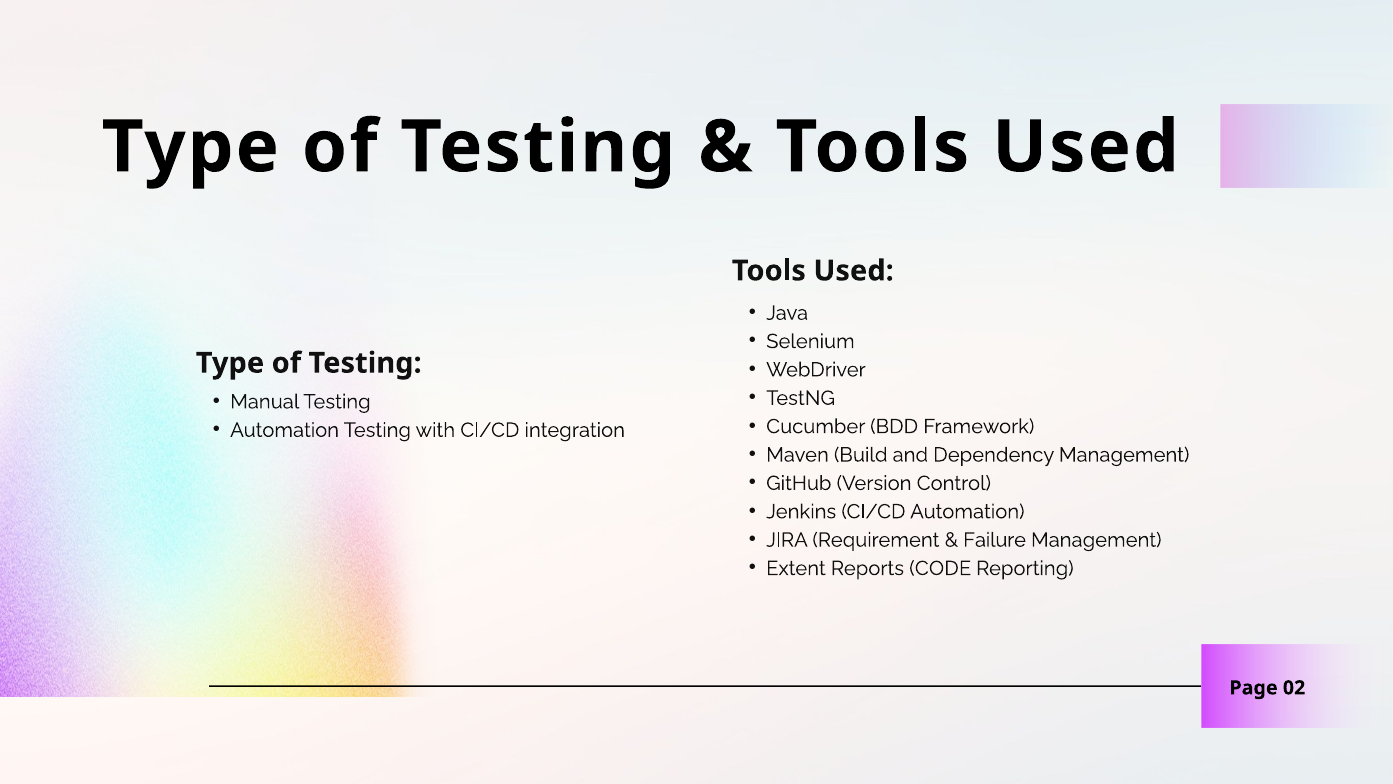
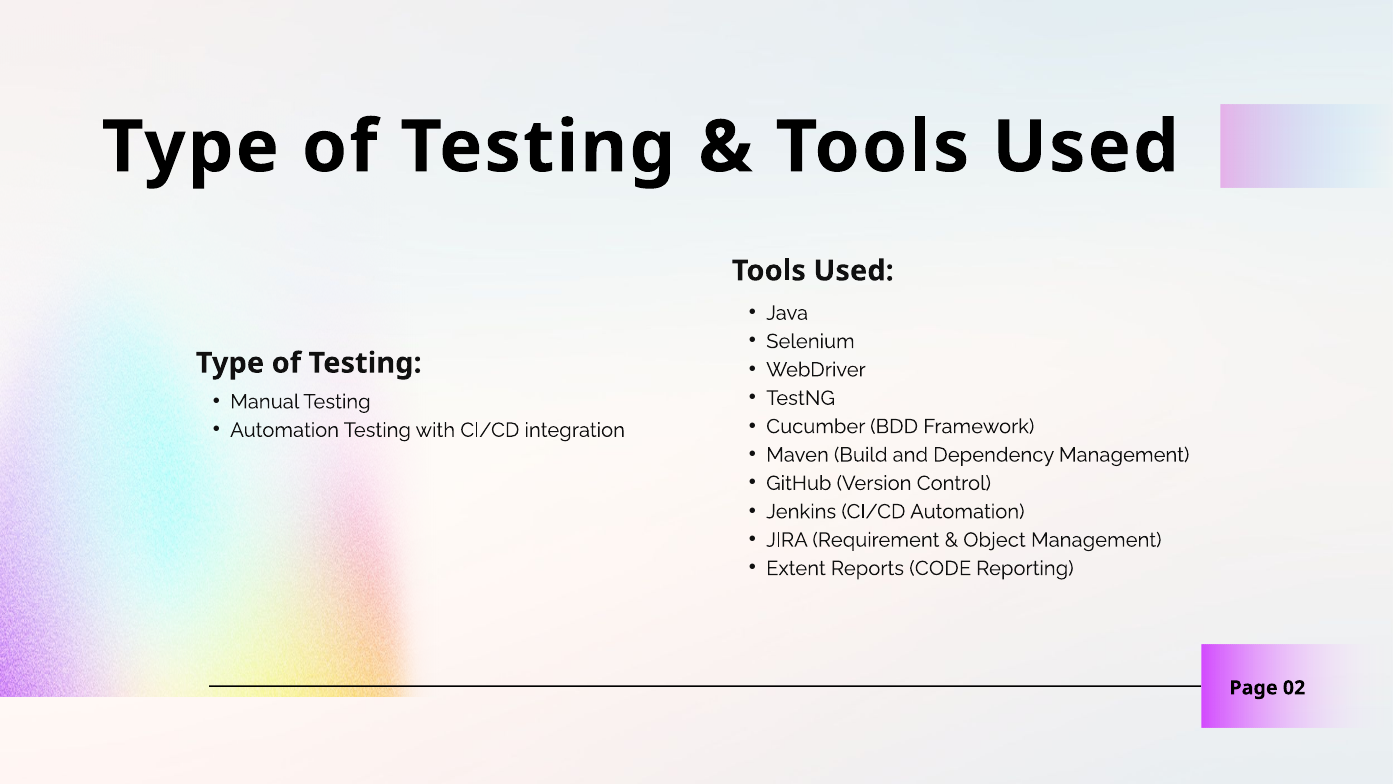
Failure: Failure -> Object (994, 540)
